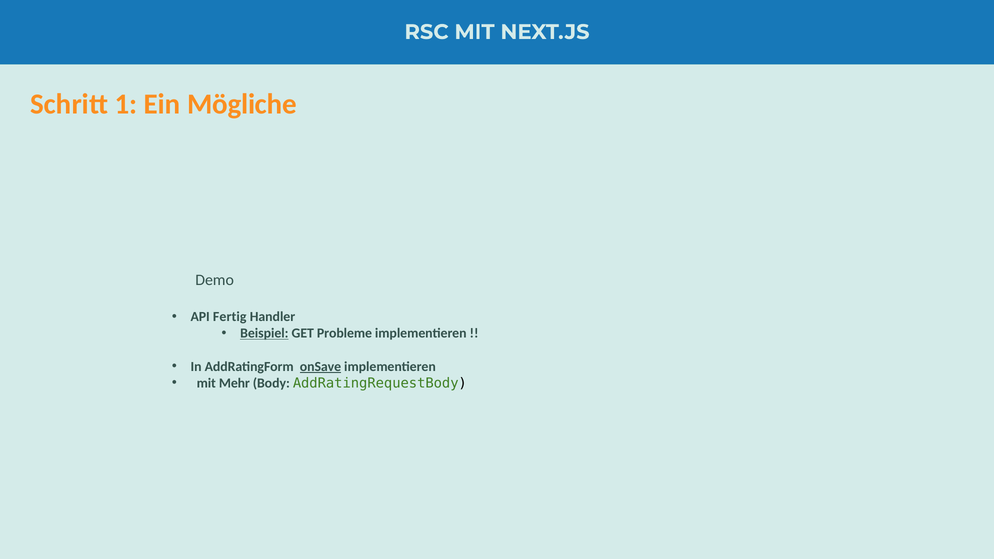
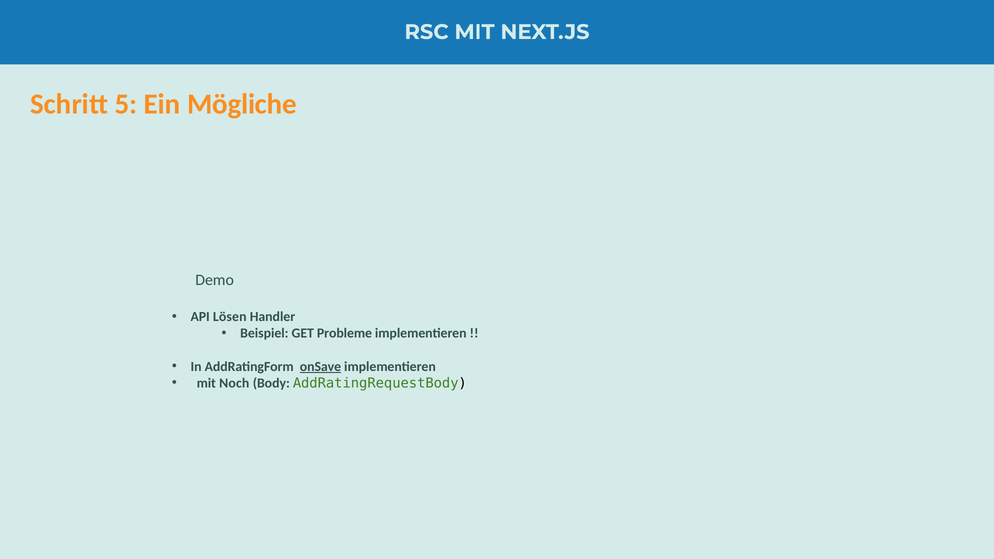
1: 1 -> 5 (126, 104)
Fertig: Fertig -> Lösen (230, 317)
Beispiel underline: present -> none (264, 333)
Mehr: Mehr -> Noch (234, 383)
